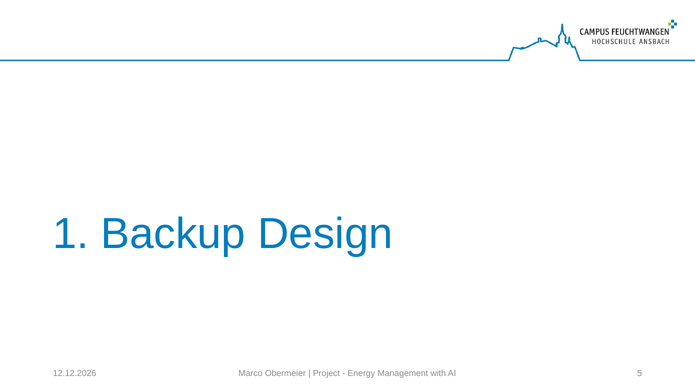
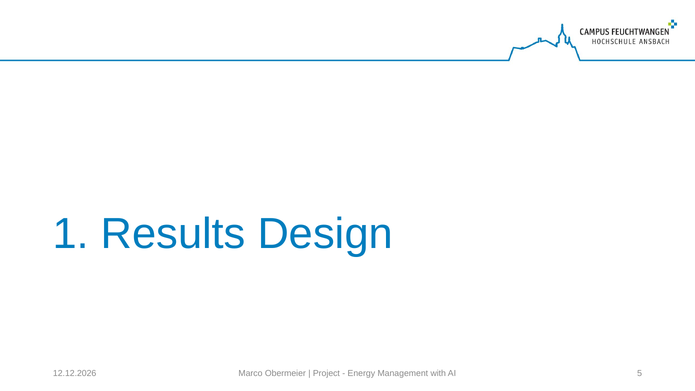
Backup: Backup -> Results (173, 234)
